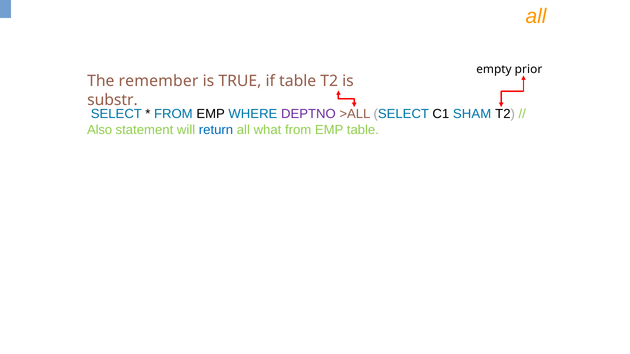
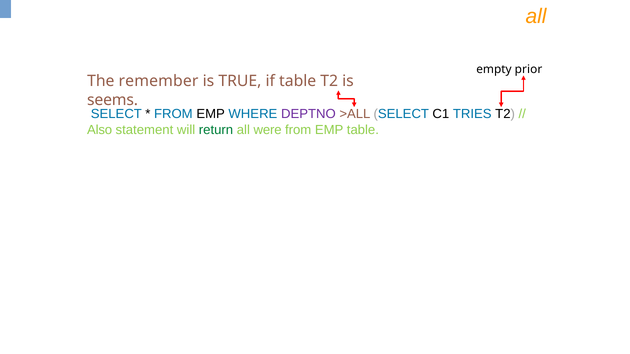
substr: substr -> seems (113, 100)
SHAM: SHAM -> TRIES (472, 114)
return colour: blue -> green (216, 130)
what: what -> were (268, 130)
